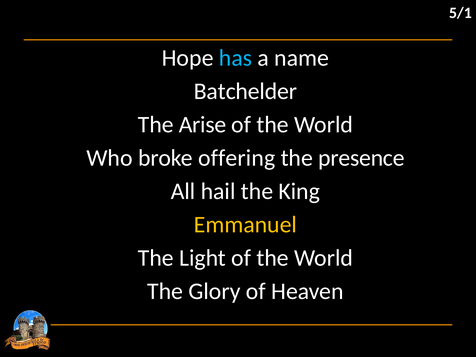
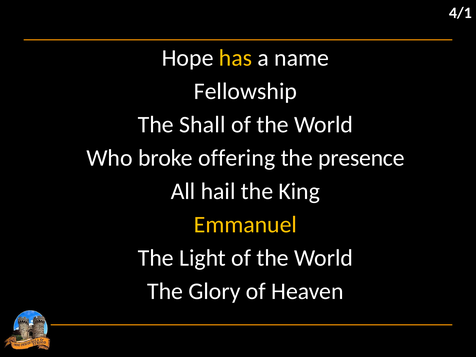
5/1: 5/1 -> 4/1 (460, 13)
has colour: light blue -> yellow (236, 58)
Batchelder: Batchelder -> Fellowship (245, 91)
Arise: Arise -> Shall (202, 125)
